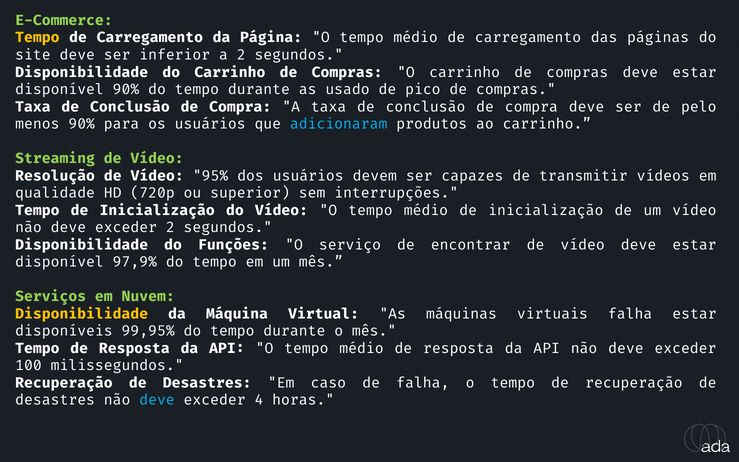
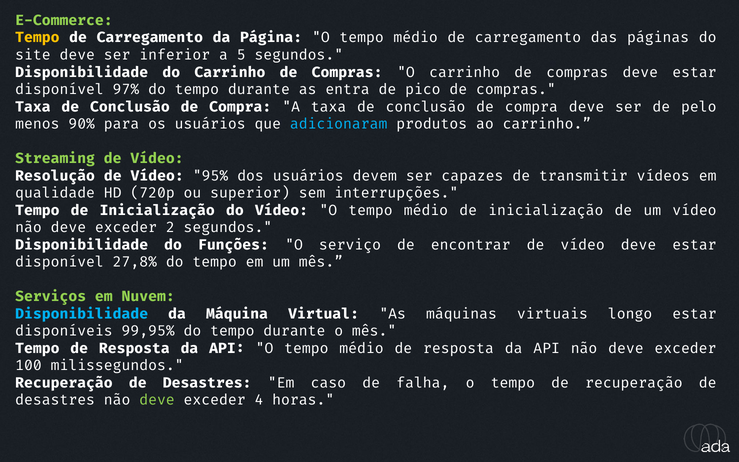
a 2: 2 -> 5 (241, 55)
disponível 90%: 90% -> 97% (126, 89)
usado: usado -> entra (348, 89)
97,9%: 97,9% -> 27,8% (135, 262)
Disponibilidade colour: yellow -> light blue (82, 314)
virtuais falha: falha -> longo (630, 314)
deve colour: light blue -> light green (157, 400)
